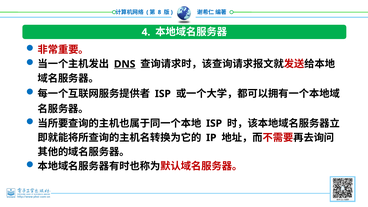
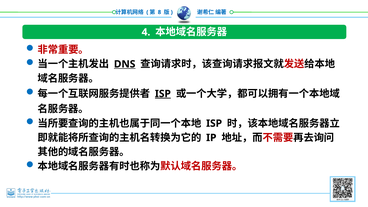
ISP underline: none -> present (163, 94)
